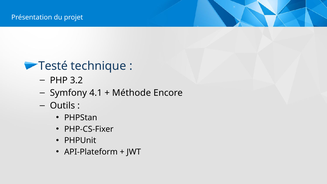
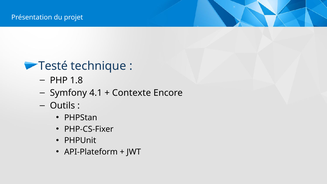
3.2: 3.2 -> 1.8 (76, 80)
Méthode: Méthode -> Contexte (132, 93)
